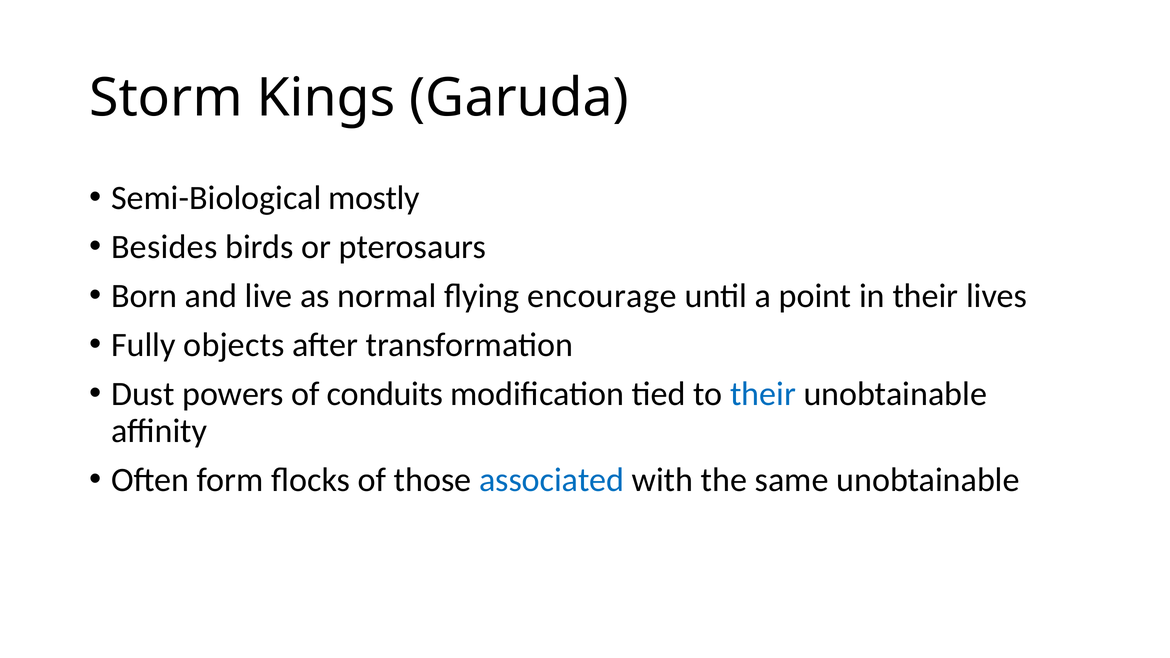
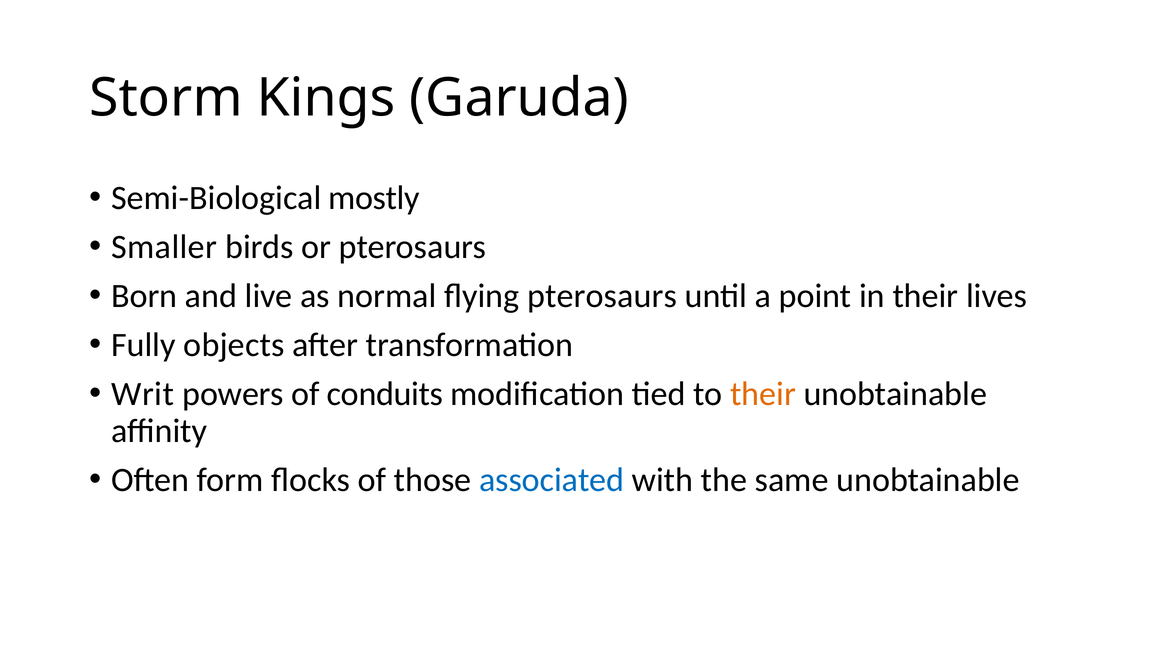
Besides: Besides -> Smaller (164, 247)
flying encourage: encourage -> pterosaurs (602, 296)
Dust: Dust -> Writ (143, 394)
their colour: blue -> orange (763, 394)
